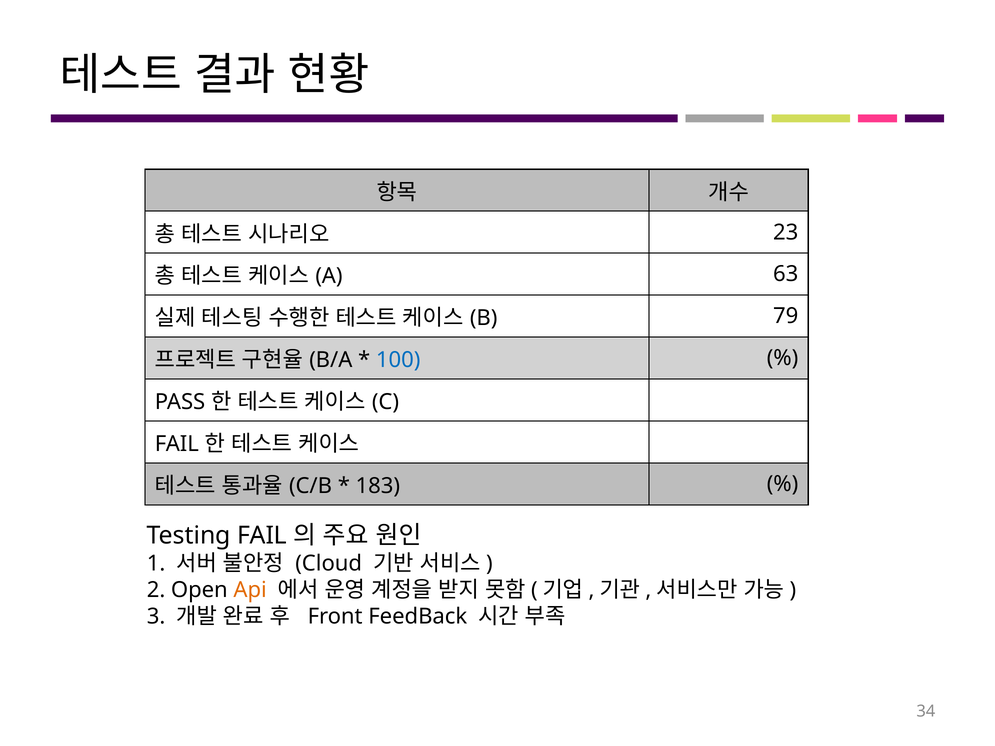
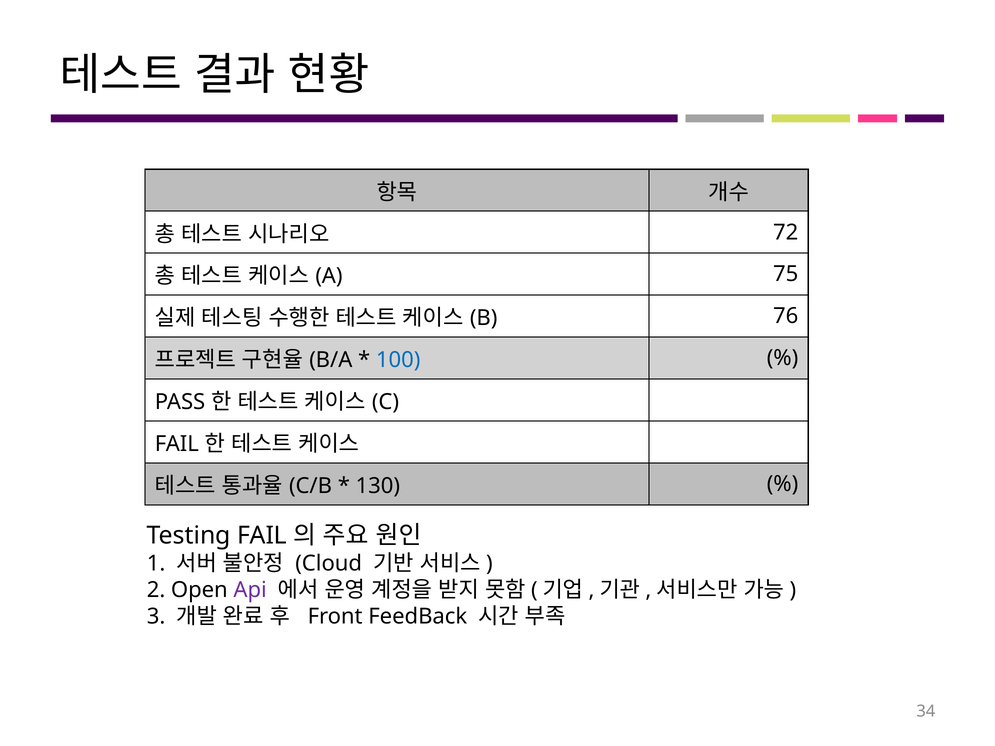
23: 23 -> 72 (786, 232)
63: 63 -> 75 (786, 274)
79: 79 -> 76 (786, 316)
183: 183 -> 130 (378, 486)
Api colour: orange -> purple (250, 590)
